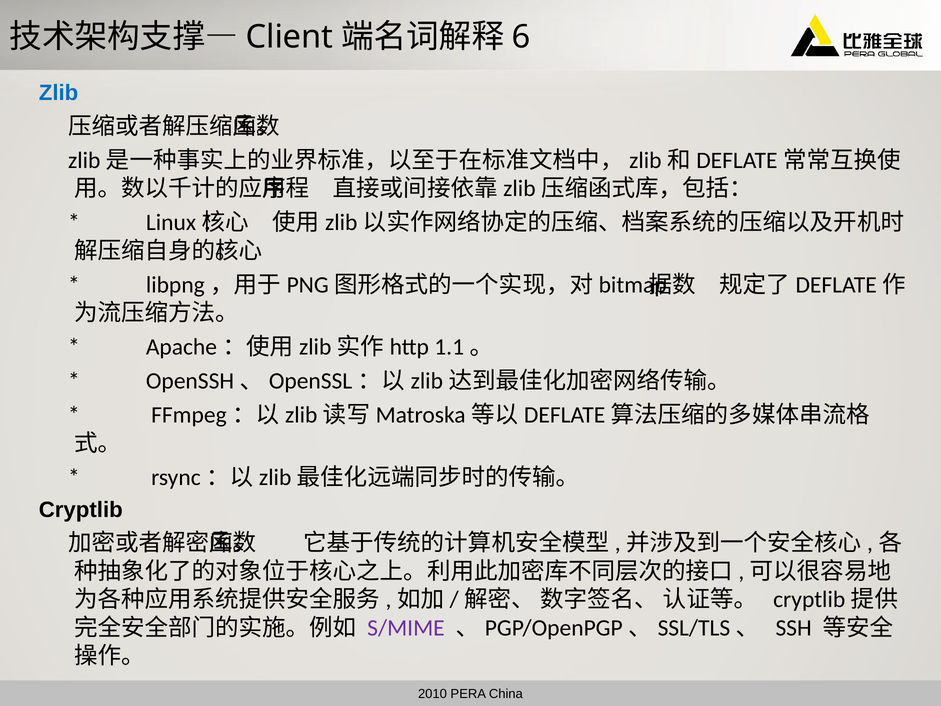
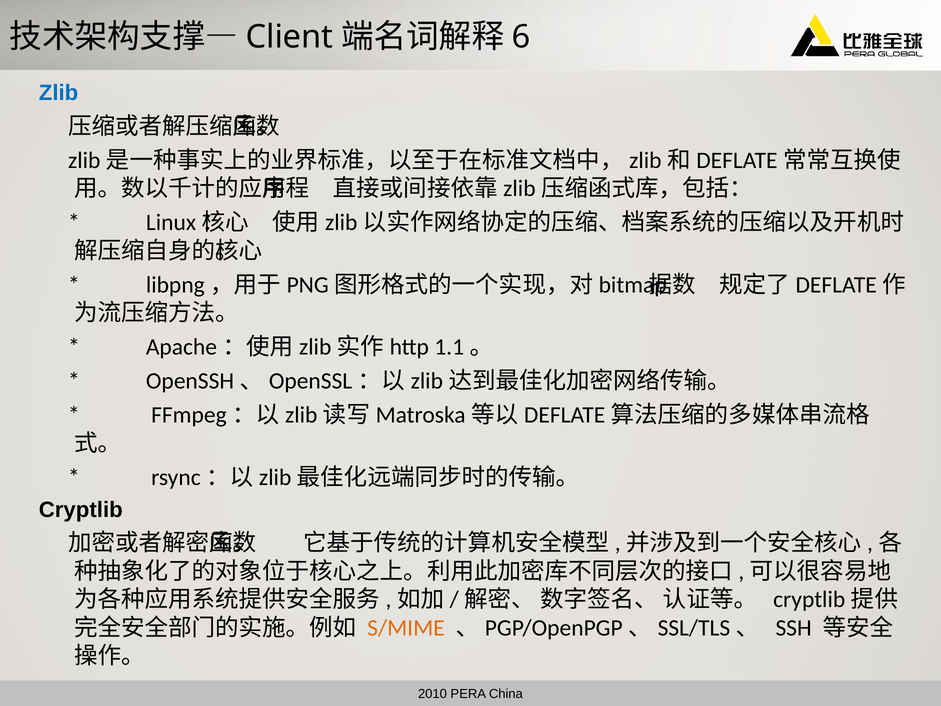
S/MIME colour: purple -> orange (406, 628)
